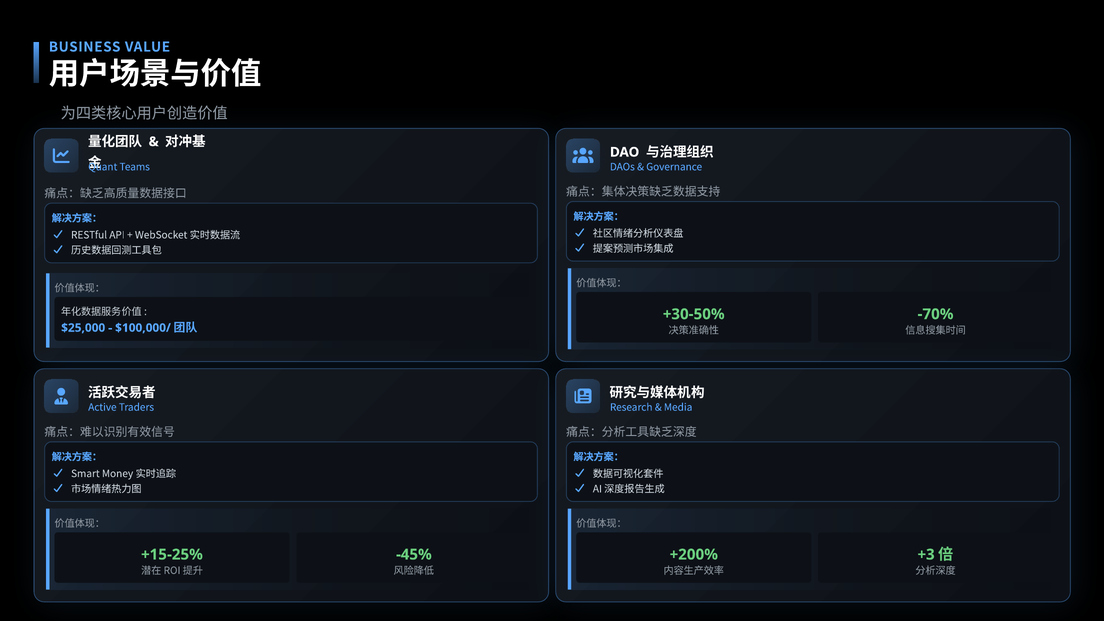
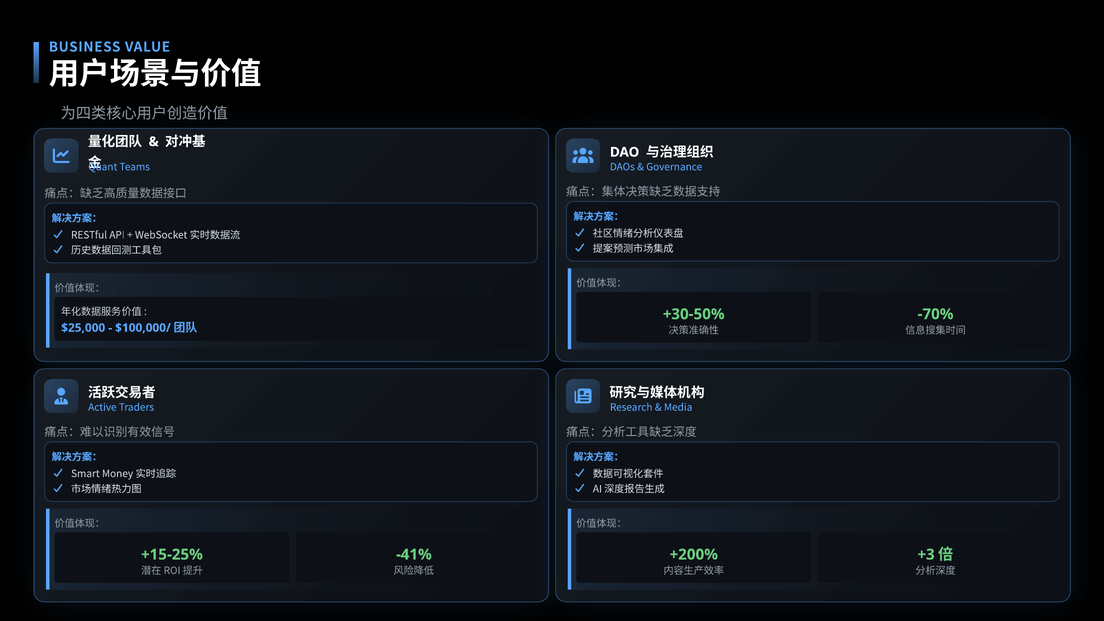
-45%: -45% -> -41% (414, 555)
